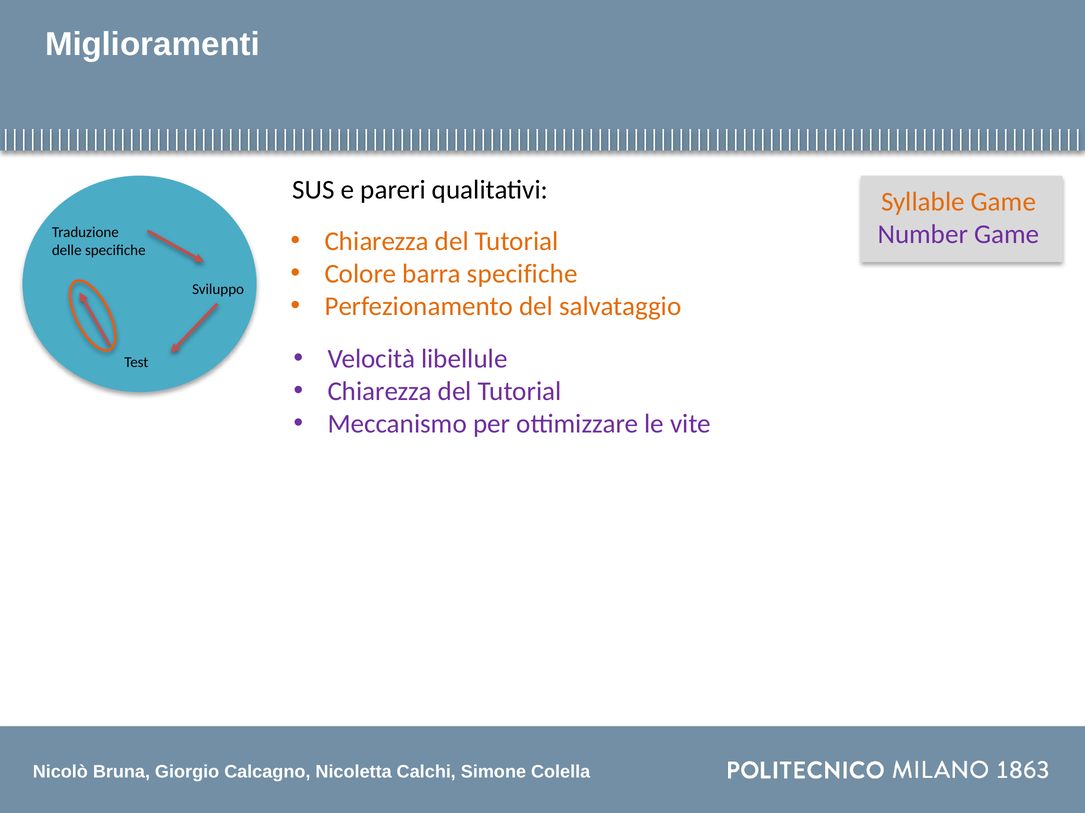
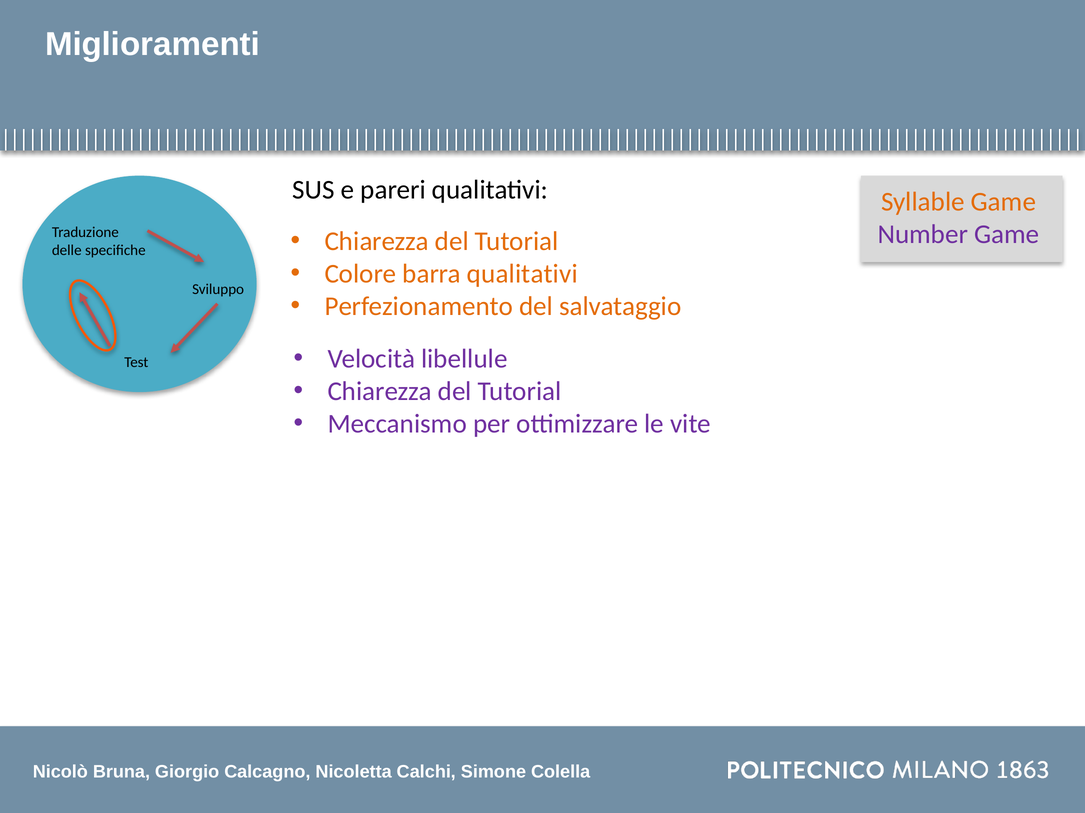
barra specifiche: specifiche -> qualitativi (522, 274)
